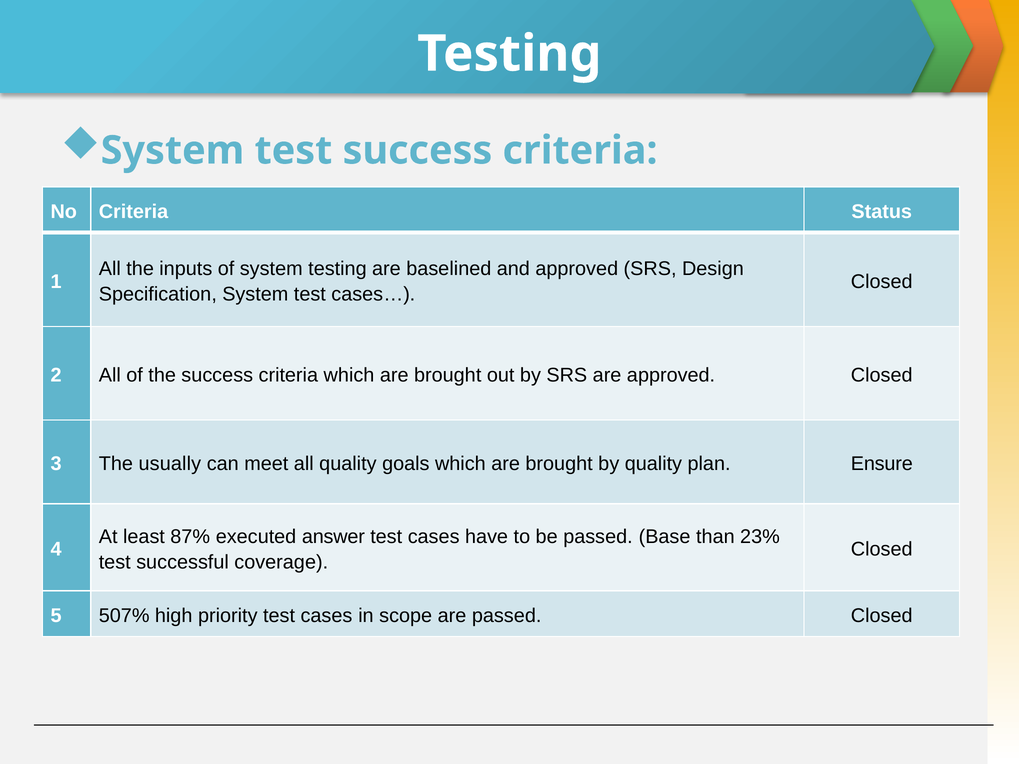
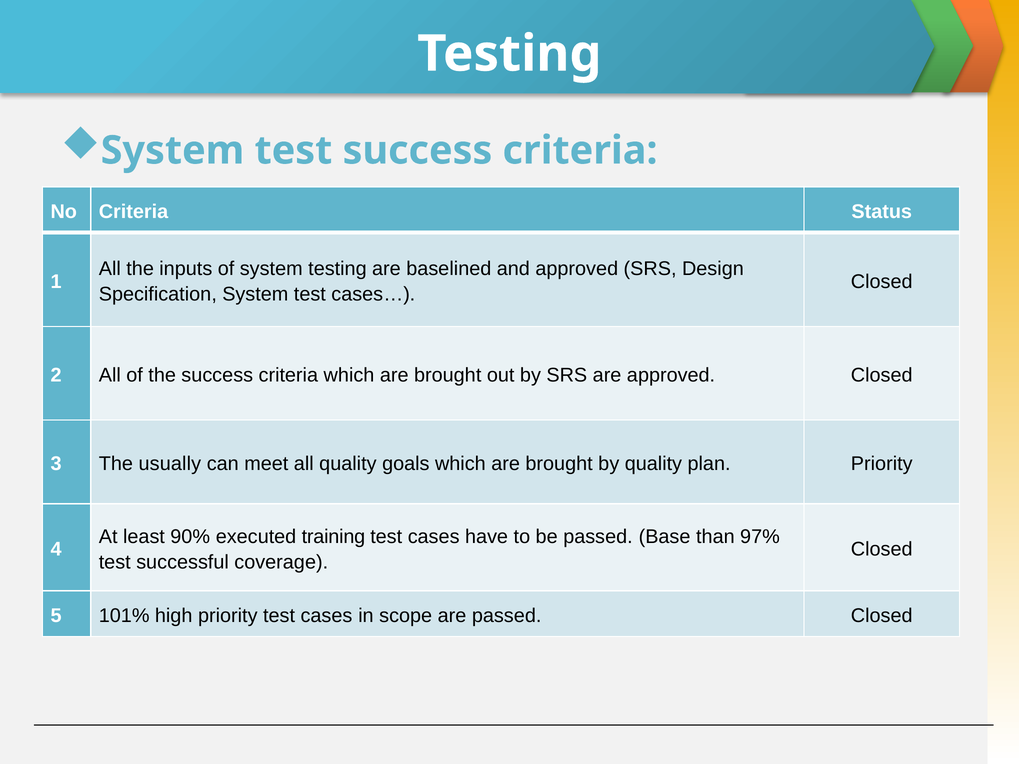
plan Ensure: Ensure -> Priority (882, 464)
87%: 87% -> 90% (190, 537)
answer: answer -> training (333, 537)
23%: 23% -> 97% (760, 537)
507%: 507% -> 101% (124, 616)
